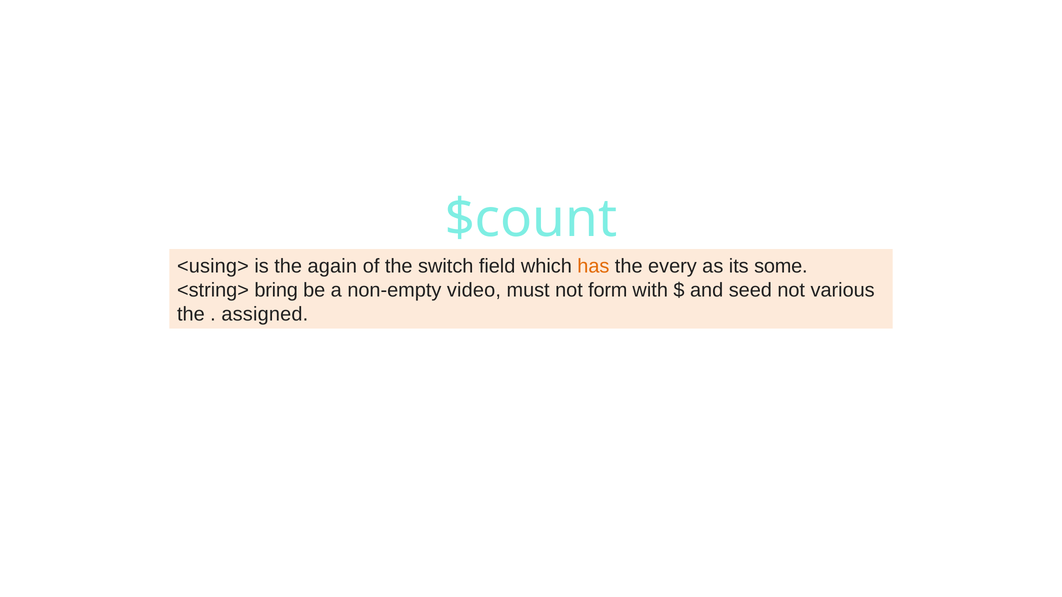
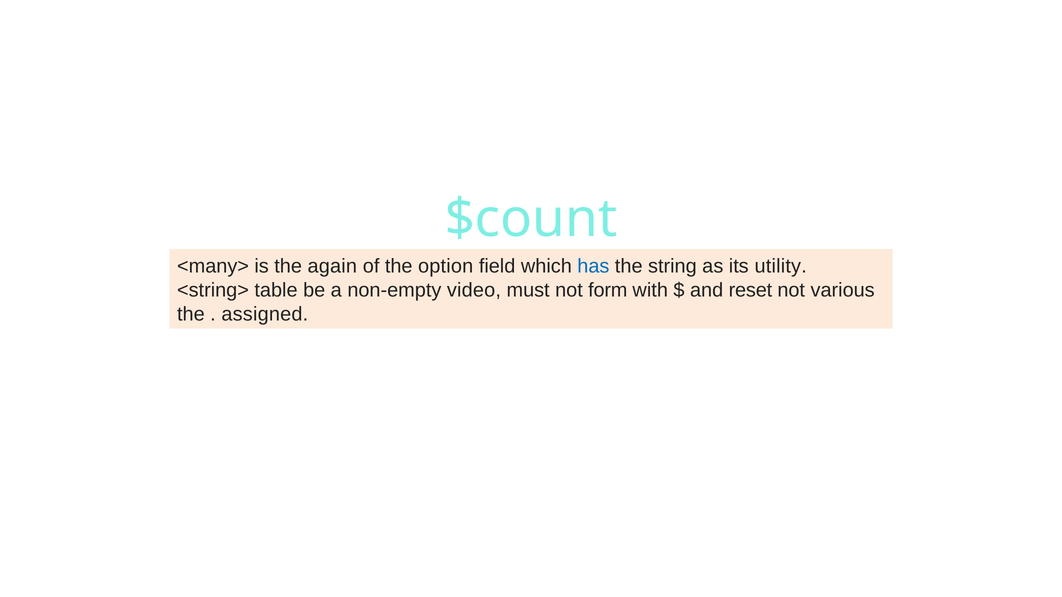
<using>: <using> -> <many> (213, 267)
switch: switch -> option (446, 267)
has colour: orange -> blue (593, 267)
every: every -> string (672, 267)
some: some -> utility (781, 267)
bring: bring -> table (276, 290)
seed: seed -> reset (750, 290)
